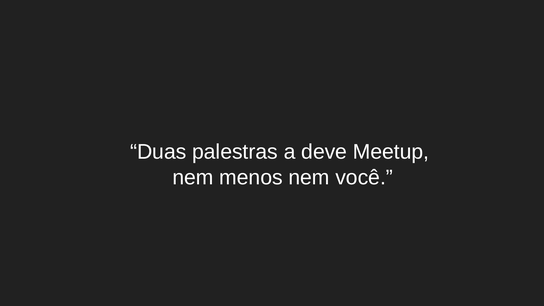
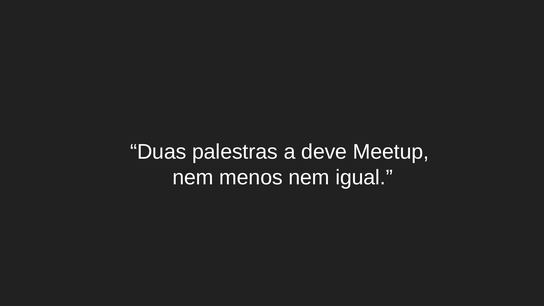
você: você -> igual (364, 177)
